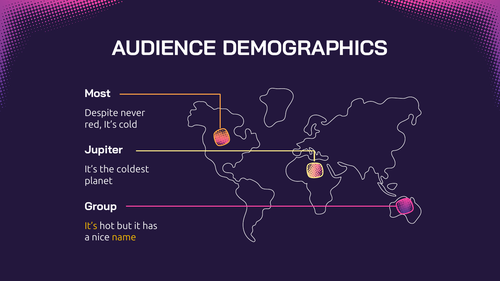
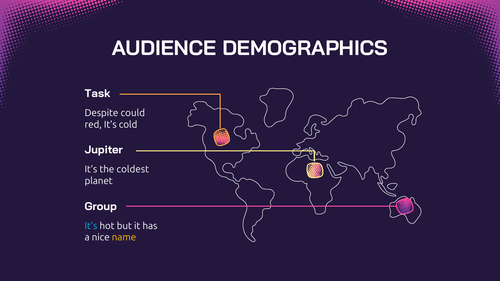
Most: Most -> Task (98, 94)
never: never -> could (133, 113)
It’s colour: yellow -> light blue (91, 226)
